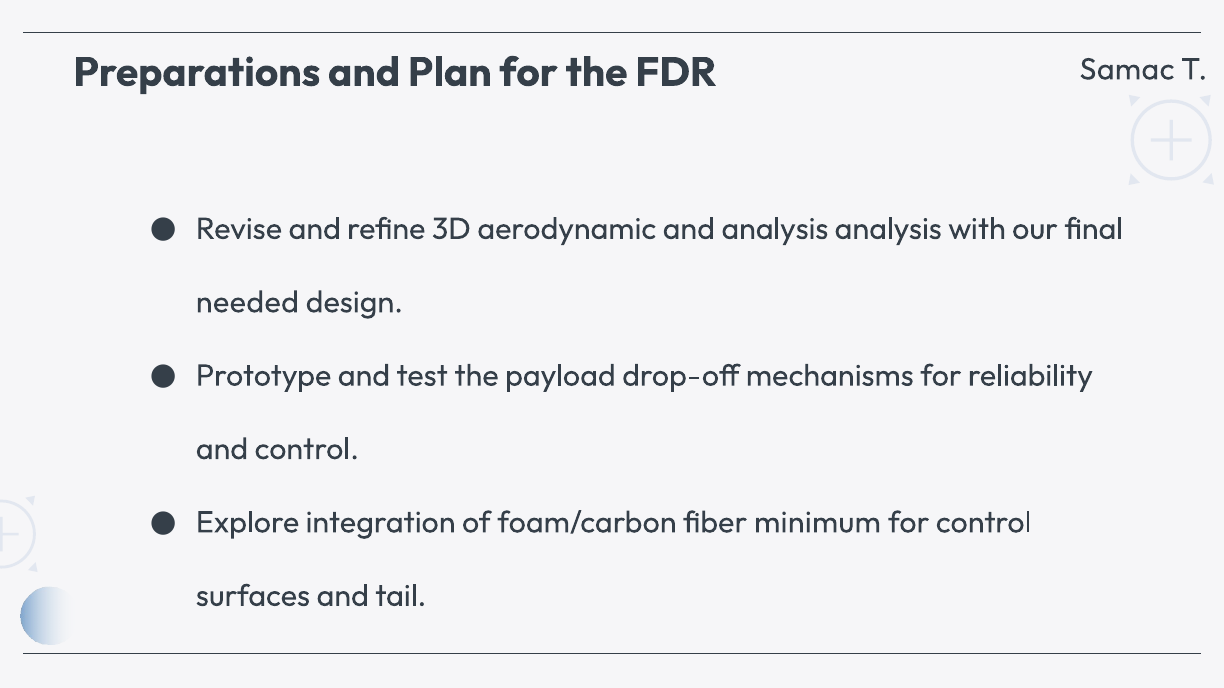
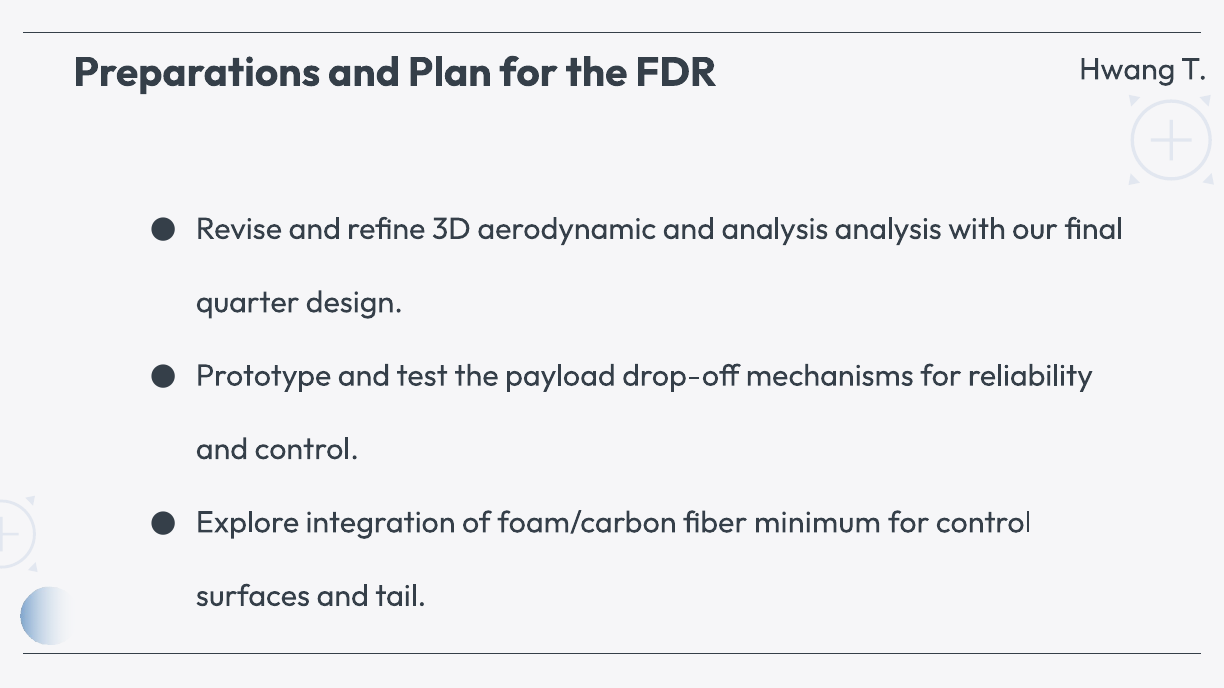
Samac: Samac -> Hwang (1127, 69)
needed: needed -> quarter (248, 302)
